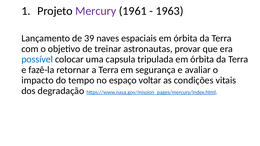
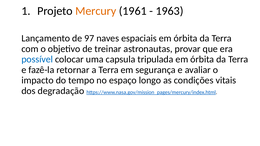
Mercury colour: purple -> orange (96, 11)
39: 39 -> 97 (89, 38)
voltar: voltar -> longo (150, 80)
